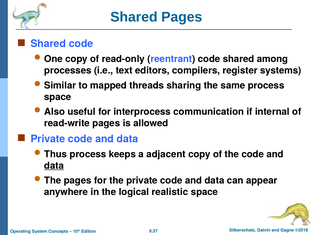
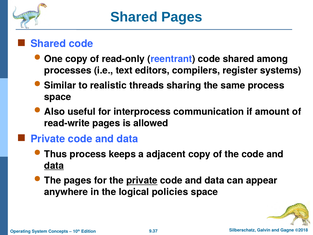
mapped: mapped -> realistic (108, 85)
internal: internal -> amount (272, 112)
private underline: none -> present (142, 180)
realistic: realistic -> policies (170, 192)
